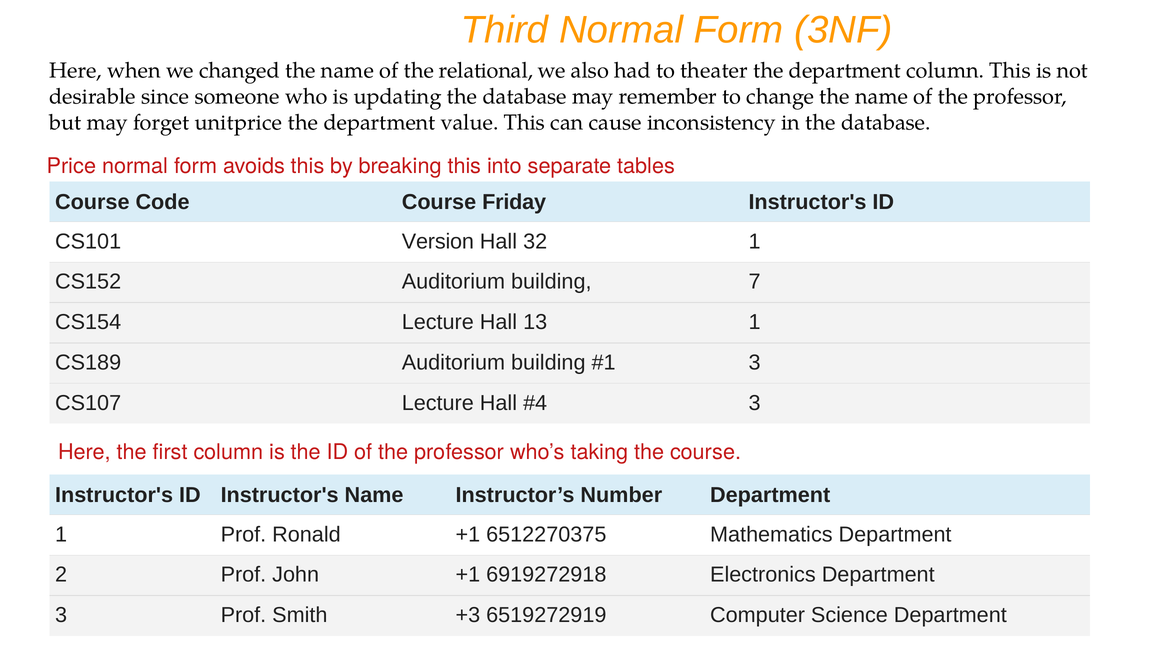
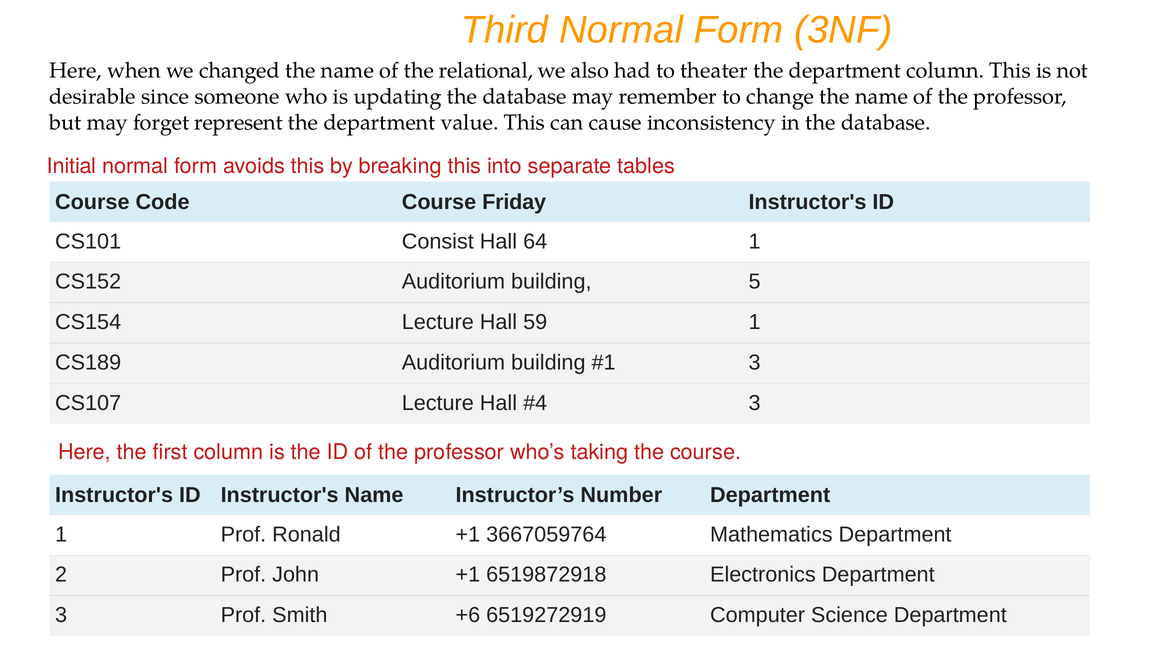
unitprice: unitprice -> represent (239, 123)
Price: Price -> Initial (72, 166)
Version: Version -> Consist (438, 242)
32: 32 -> 64 (535, 242)
7: 7 -> 5 (755, 282)
13: 13 -> 59 (535, 322)
6512270375: 6512270375 -> 3667059764 (546, 535)
6919272918: 6919272918 -> 6519872918 (546, 575)
+3: +3 -> +6 (468, 615)
